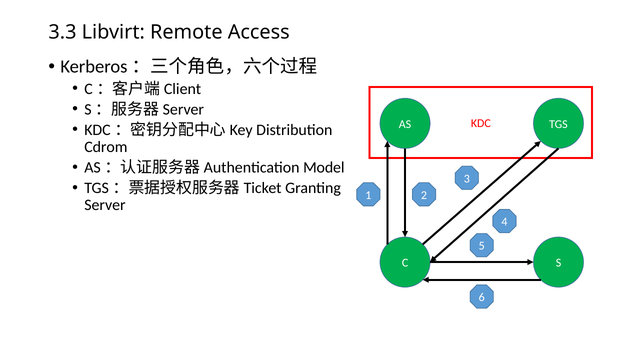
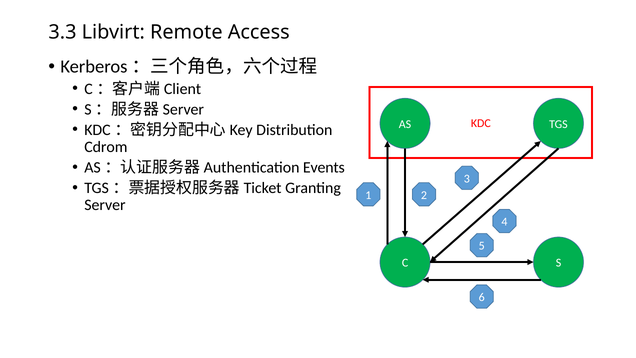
Model: Model -> Events (324, 167)
